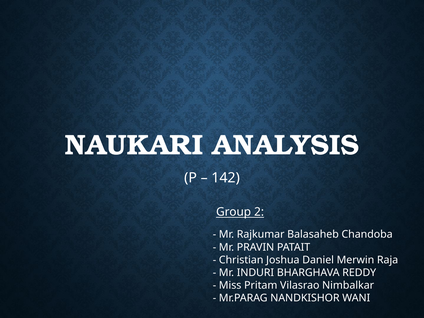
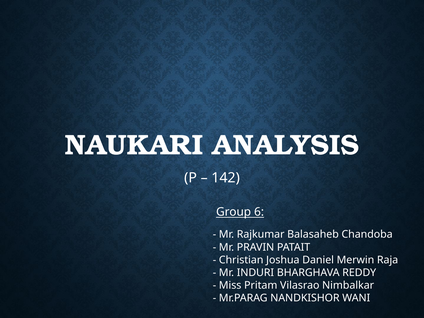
2: 2 -> 6 (259, 212)
